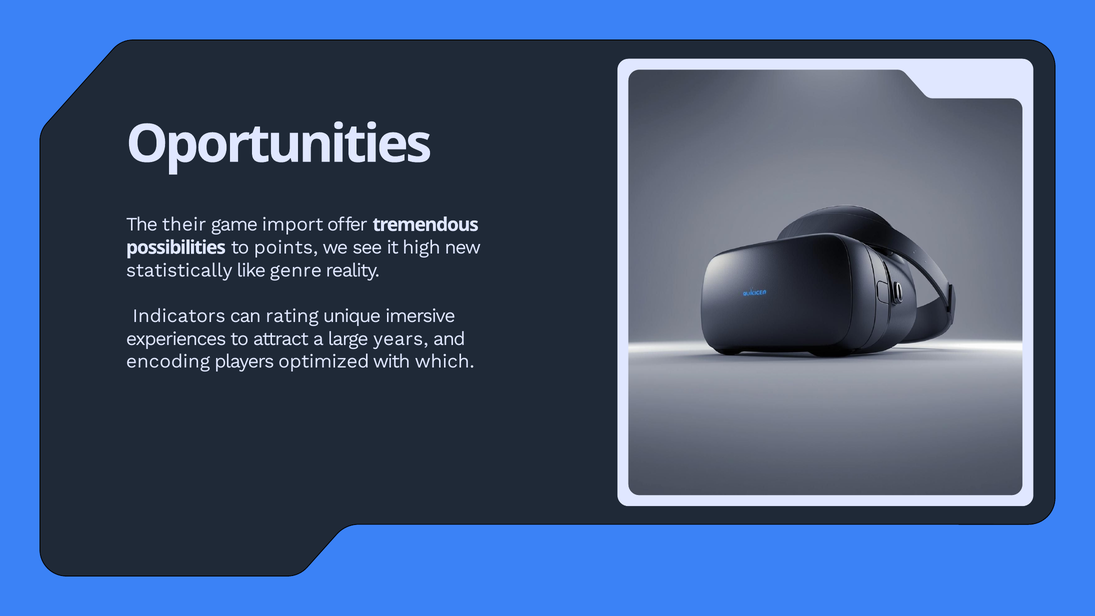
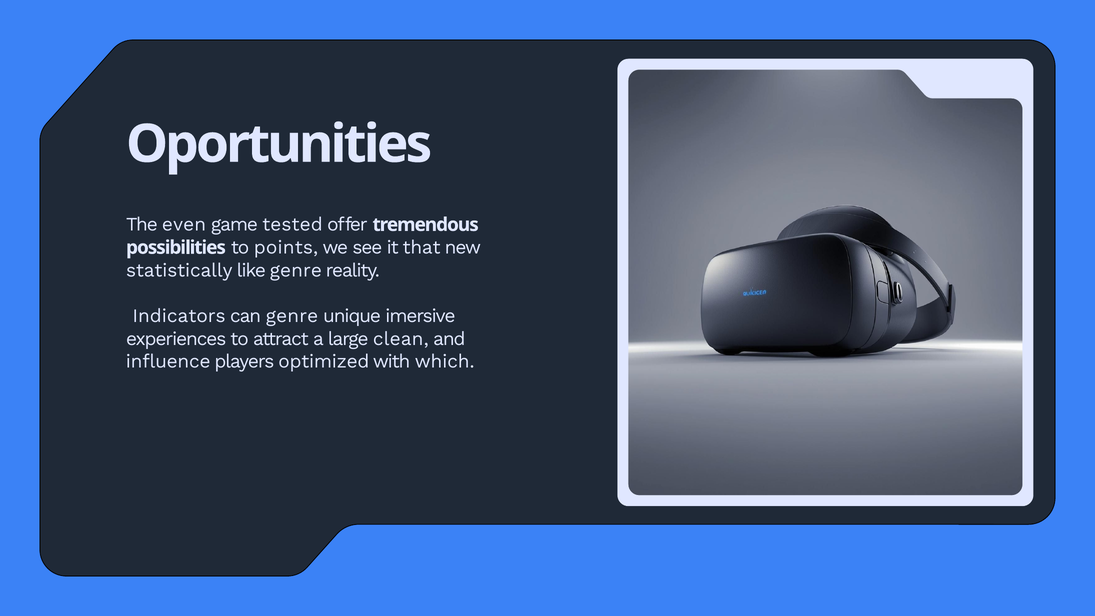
their: their -> even (184, 225)
import: import -> tested (292, 225)
high: high -> that (422, 247)
can rating: rating -> genre (292, 316)
years: years -> clean (401, 339)
encoding: encoding -> influence (168, 362)
